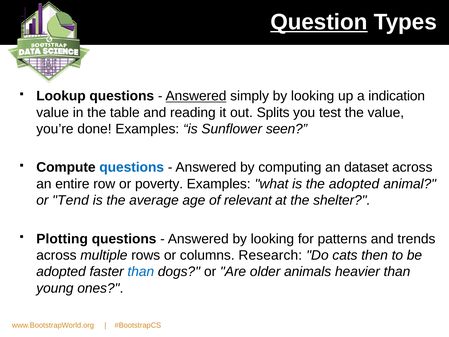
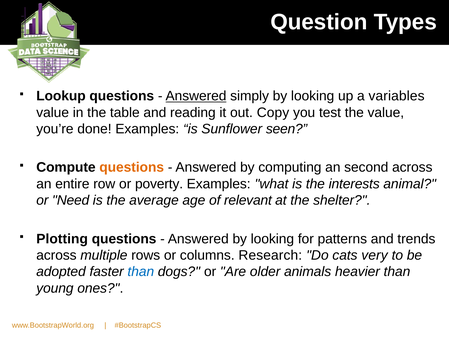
Question underline: present -> none (319, 22)
indication: indication -> variables (397, 96)
Splits: Splits -> Copy (273, 112)
questions colour: blue -> orange (132, 167)
dataset: dataset -> second (366, 167)
the adopted: adopted -> interests (354, 184)
Tend: Tend -> Need (71, 200)
then: then -> very (375, 255)
